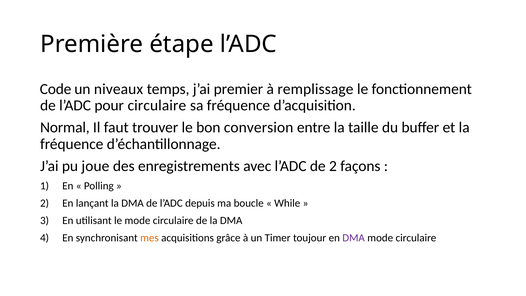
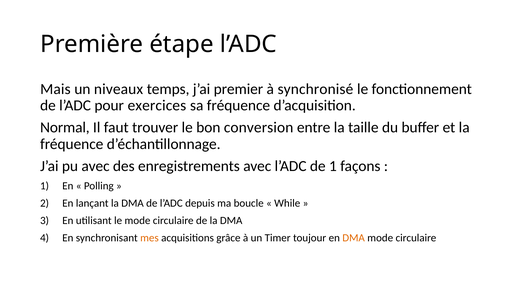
Code: Code -> Mais (55, 89)
remplissage: remplissage -> synchronisé (315, 89)
pour circulaire: circulaire -> exercices (157, 105)
pu joue: joue -> avec (96, 166)
de 2: 2 -> 1 (333, 166)
DMA colour: purple -> orange (354, 238)
